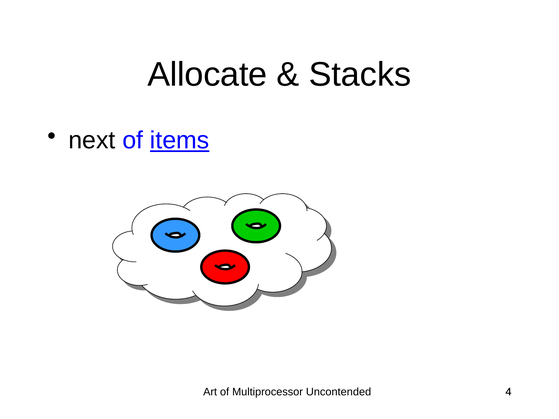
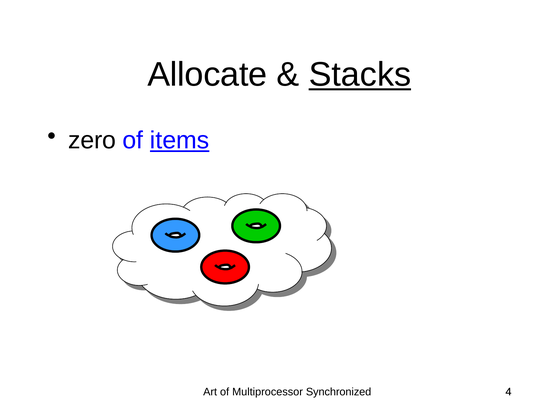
Stacks underline: none -> present (360, 75)
next: next -> zero (92, 141)
Uncontended: Uncontended -> Synchronized (339, 392)
